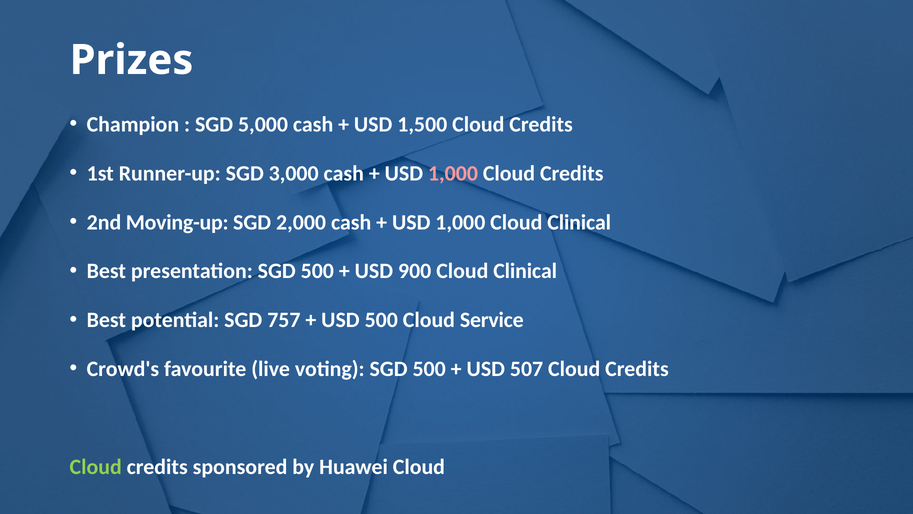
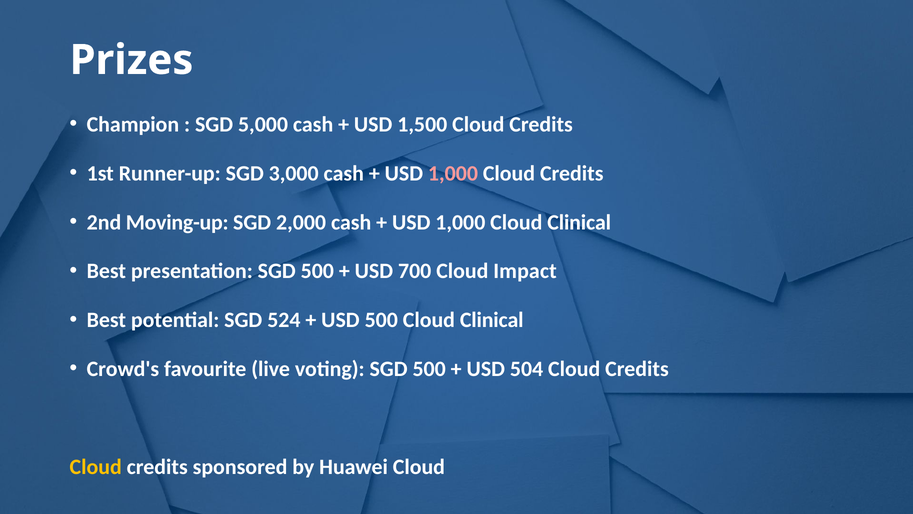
900: 900 -> 700 (415, 271)
Clinical: Clinical -> Impact (525, 271)
757: 757 -> 524 (284, 320)
500 Cloud Service: Service -> Clinical (492, 320)
507: 507 -> 504 (527, 369)
Cloud colour: light green -> yellow (96, 466)
